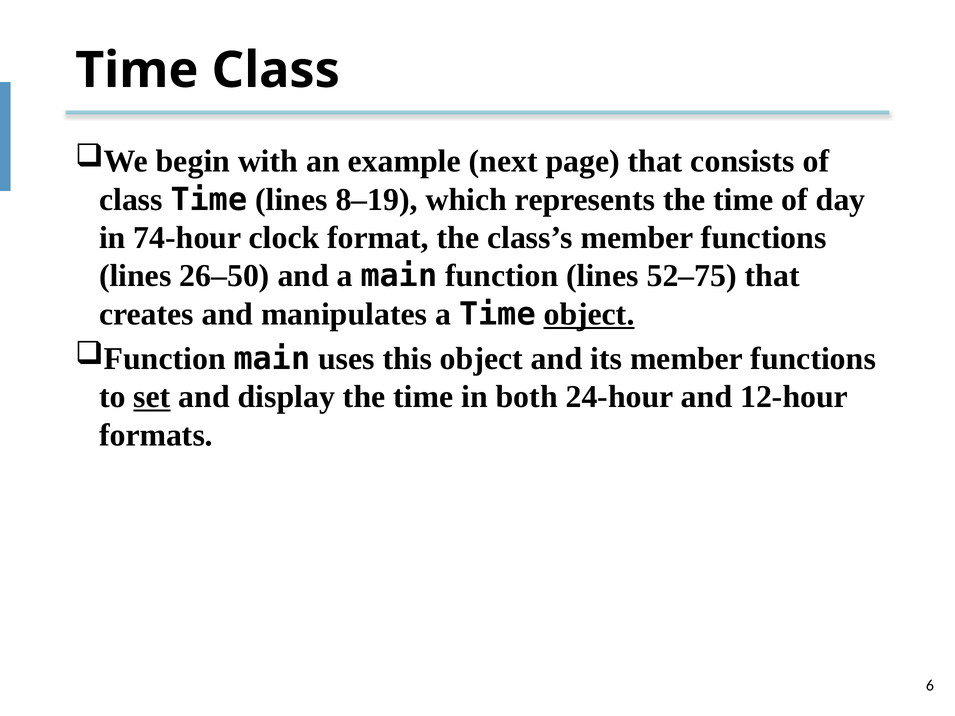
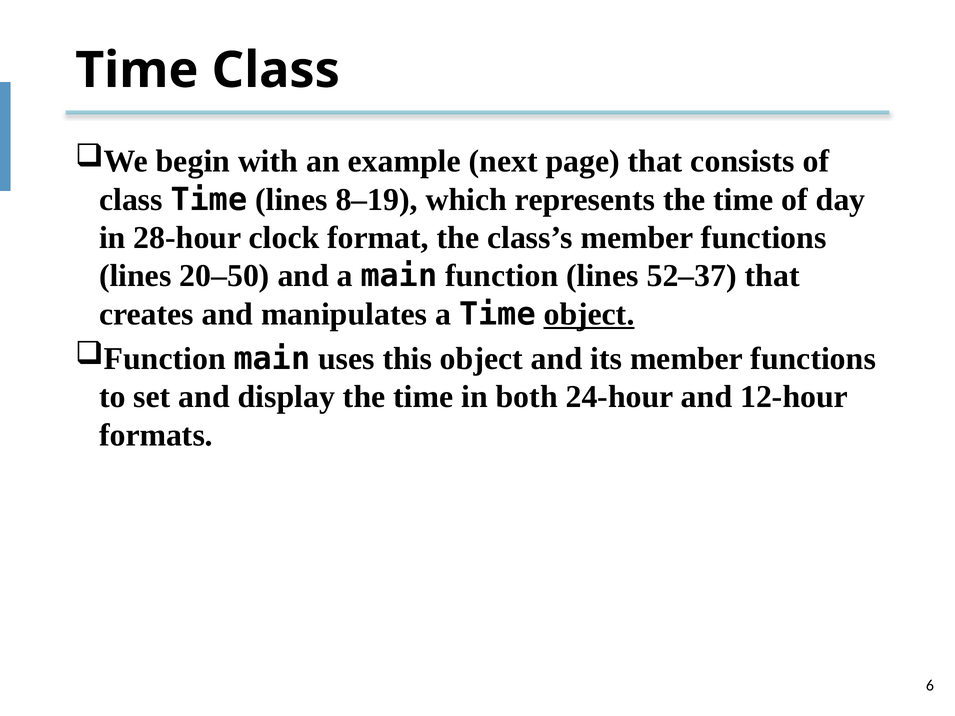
74-hour: 74-hour -> 28-hour (187, 238)
26–50: 26–50 -> 20–50 (224, 276)
52–75: 52–75 -> 52–37 (692, 276)
set underline: present -> none (152, 397)
